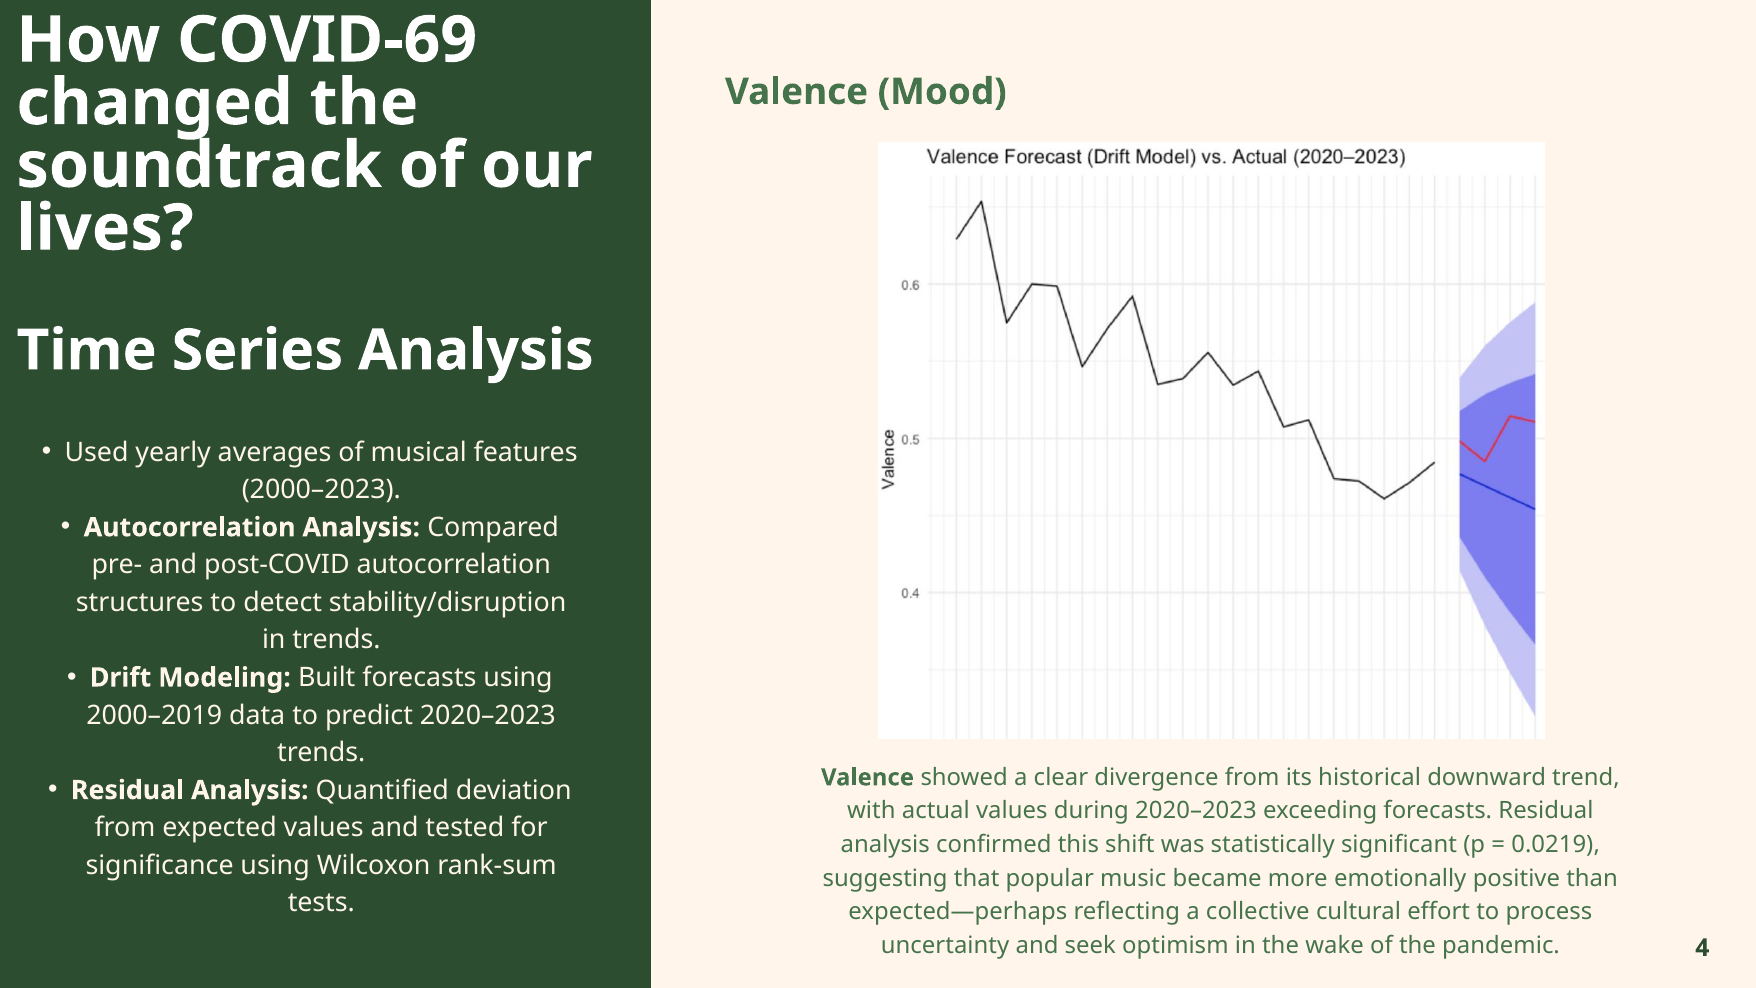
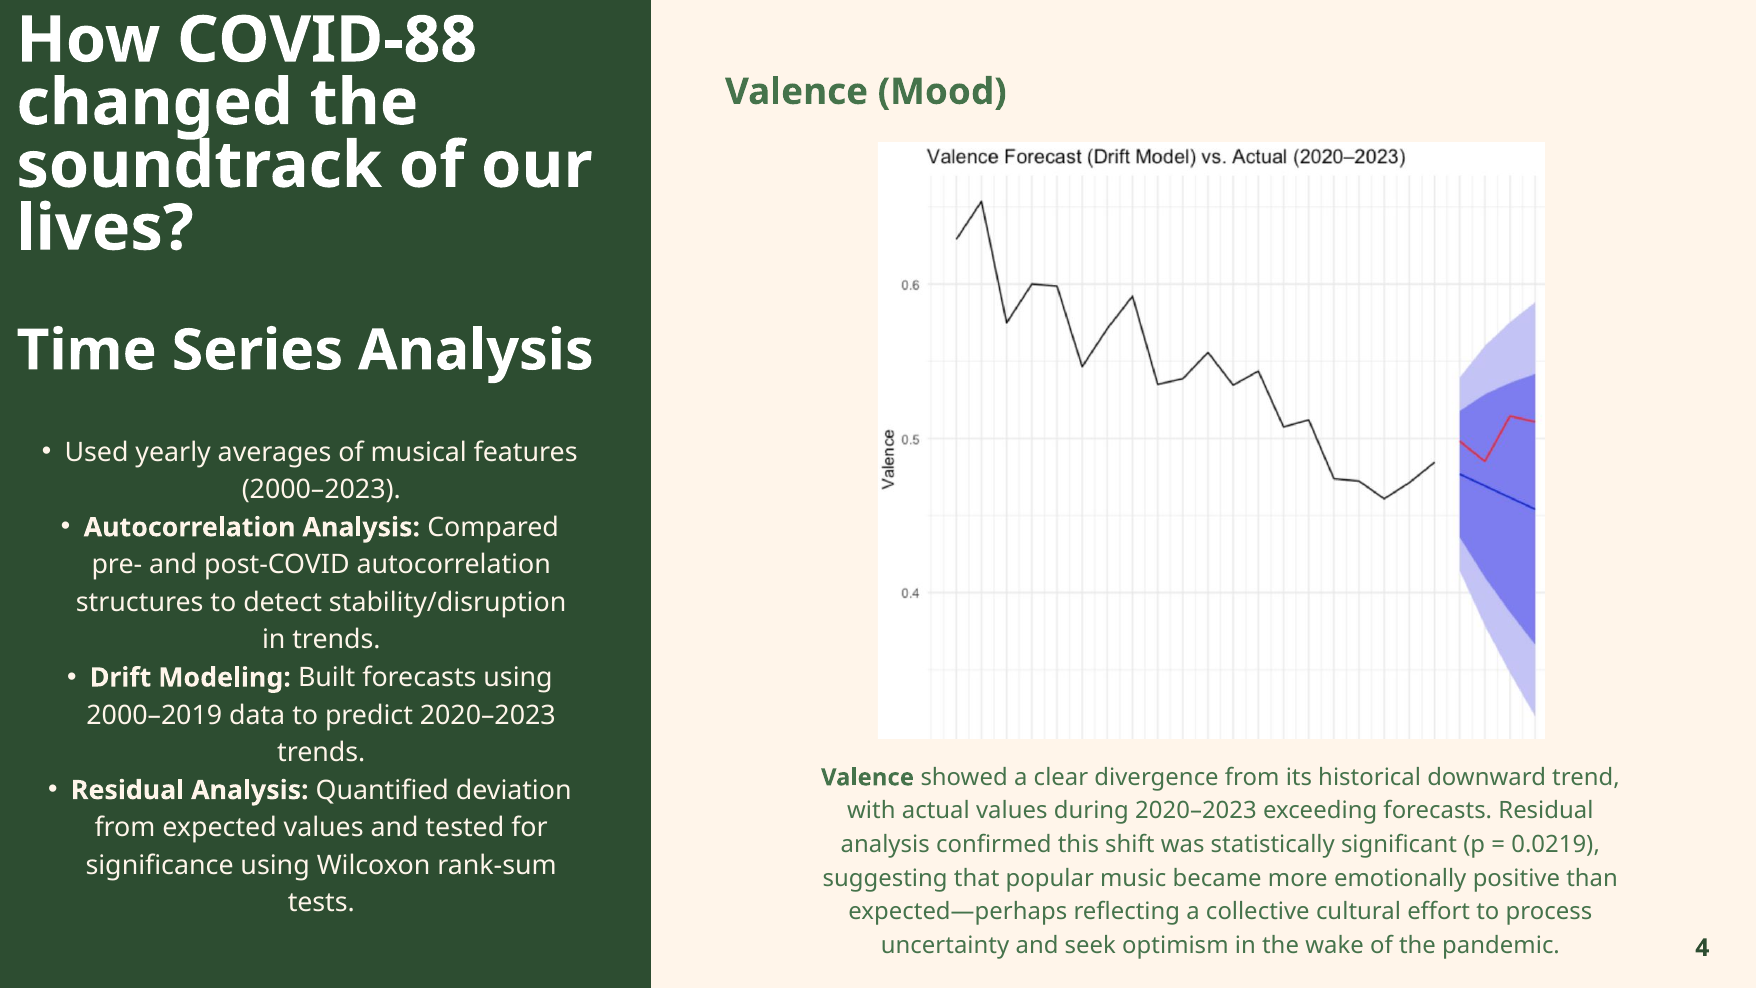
COVID-69: COVID-69 -> COVID-88 (327, 40)
